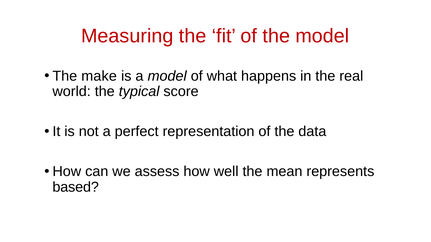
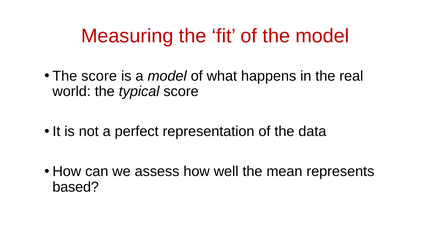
The make: make -> score (99, 76)
